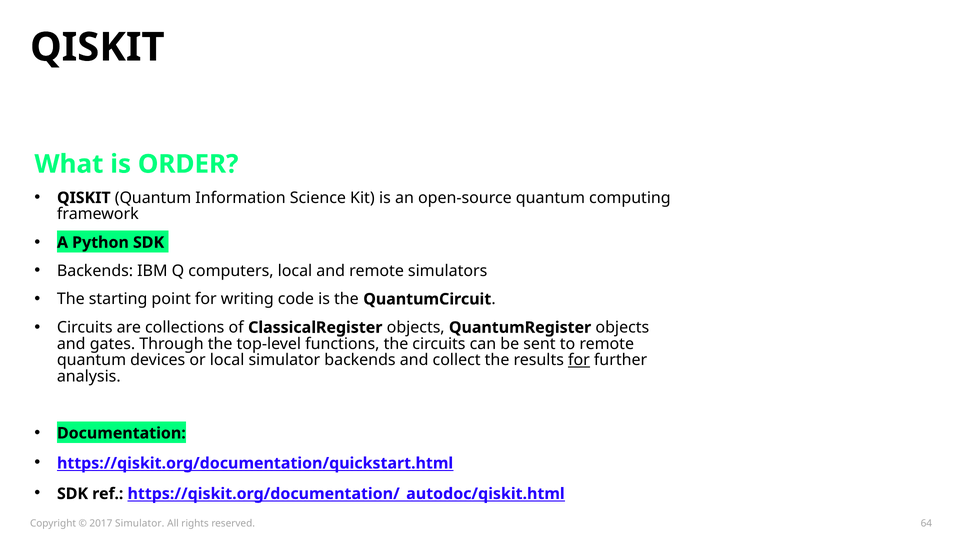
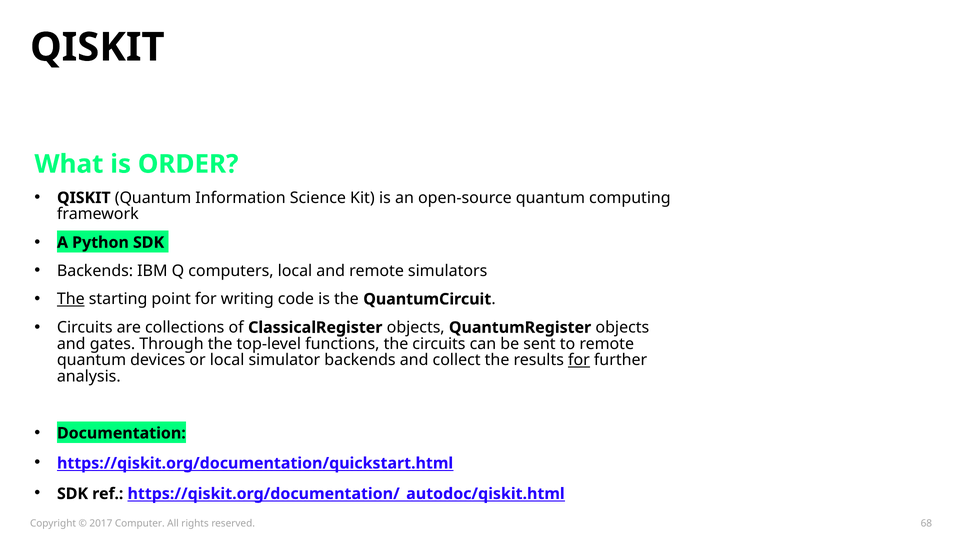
The underline: none -> present (71, 299)
2017 Simulator: Simulator -> Computer (140, 524)
64: 64 -> 68 (926, 524)
